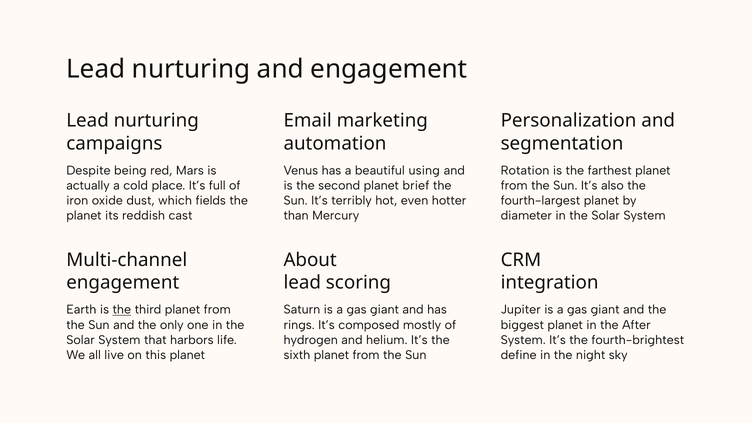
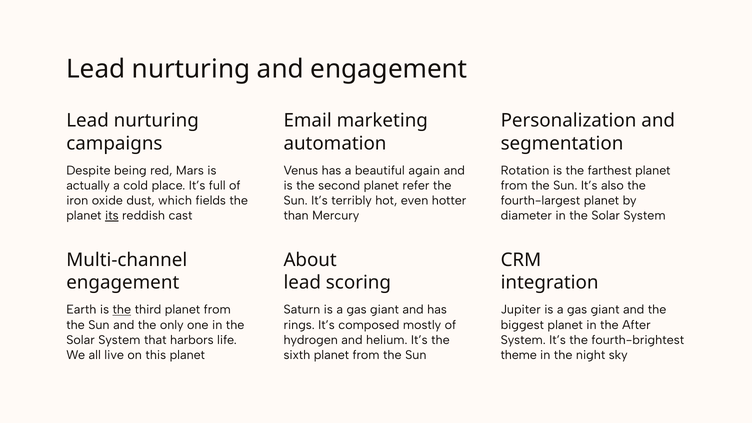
using: using -> again (424, 170)
brief: brief -> refer (416, 186)
its underline: none -> present (112, 216)
define: define -> theme (519, 355)
